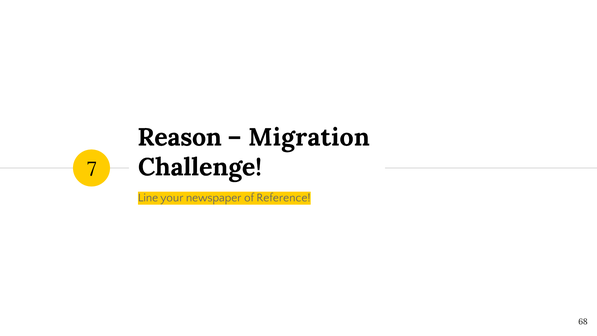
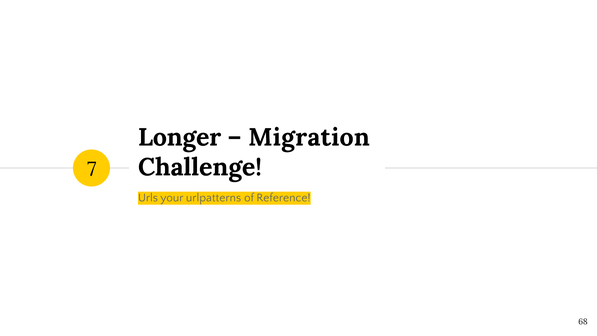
Reason: Reason -> Longer (180, 137)
Line: Line -> Urls (148, 198)
newspaper: newspaper -> urlpatterns (214, 198)
